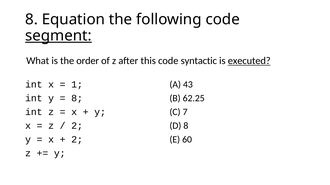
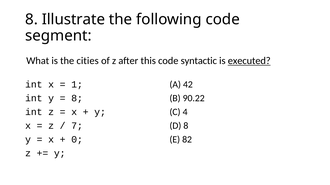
Equation: Equation -> Illustrate (73, 20)
segment underline: present -> none (58, 36)
order: order -> cities (88, 61)
43: 43 -> 42 (188, 85)
62.25: 62.25 -> 90.22 (194, 98)
7: 7 -> 4 (185, 112)
2: 2 -> 7 (77, 126)
60: 60 -> 82 (187, 140)
2: 2 -> 0 (77, 140)
